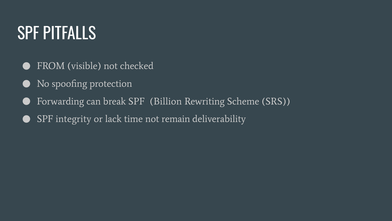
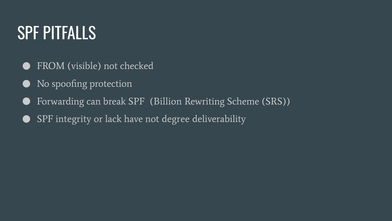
time: time -> have (134, 119)
remain: remain -> degree (176, 119)
